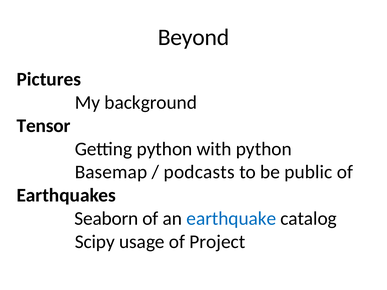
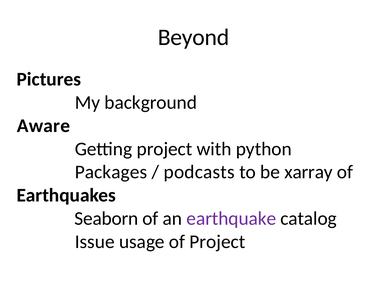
Tensor: Tensor -> Aware (43, 126)
Getting python: python -> project (164, 149)
Basemap: Basemap -> Packages (111, 172)
public: public -> xarray (309, 172)
earthquake colour: blue -> purple (231, 219)
Scipy: Scipy -> Issue (95, 242)
